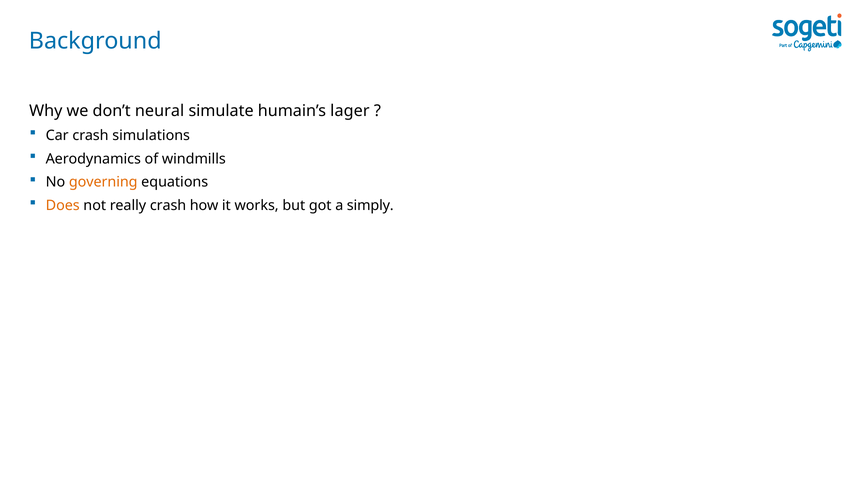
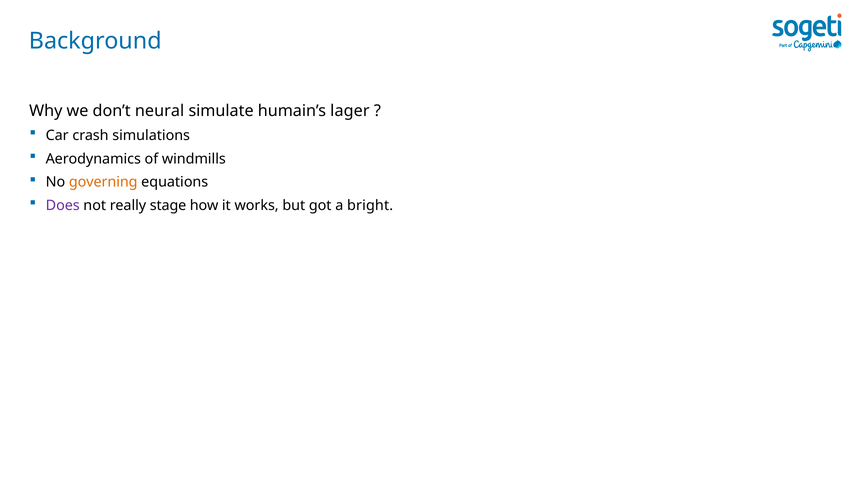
Does colour: orange -> purple (63, 206)
really crash: crash -> stage (168, 206)
simply: simply -> bright (370, 206)
